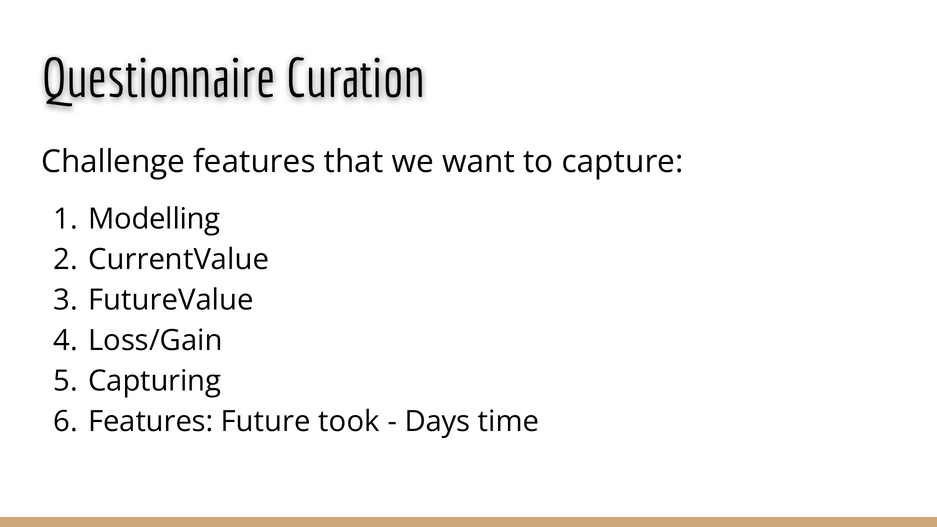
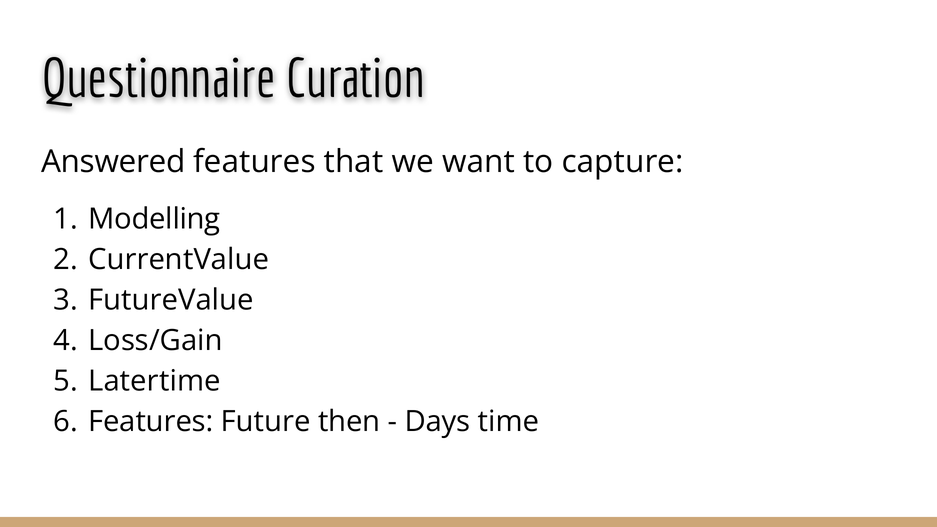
Challenge: Challenge -> Answered (113, 162)
Capturing: Capturing -> Latertime (154, 381)
took: took -> then (349, 422)
